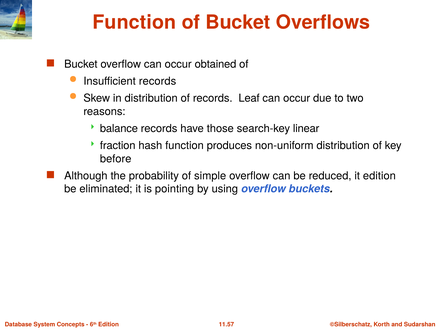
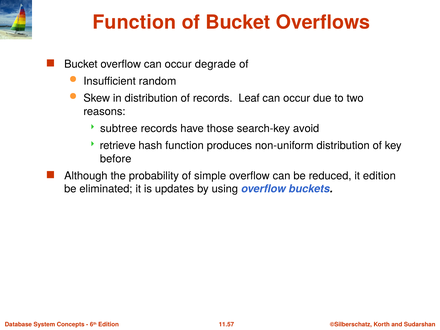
obtained: obtained -> degrade (215, 64)
Insufficient records: records -> random (158, 81)
balance: balance -> subtree (119, 129)
linear: linear -> avoid (306, 129)
fraction: fraction -> retrieve (118, 146)
pointing: pointing -> updates (175, 189)
